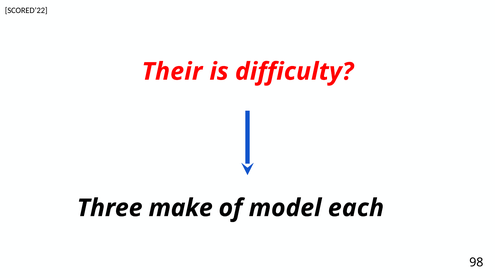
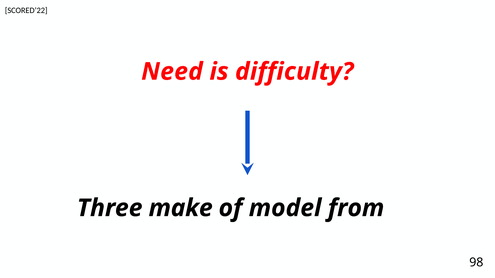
Their: Their -> Need (172, 72)
each: each -> from (356, 208)
